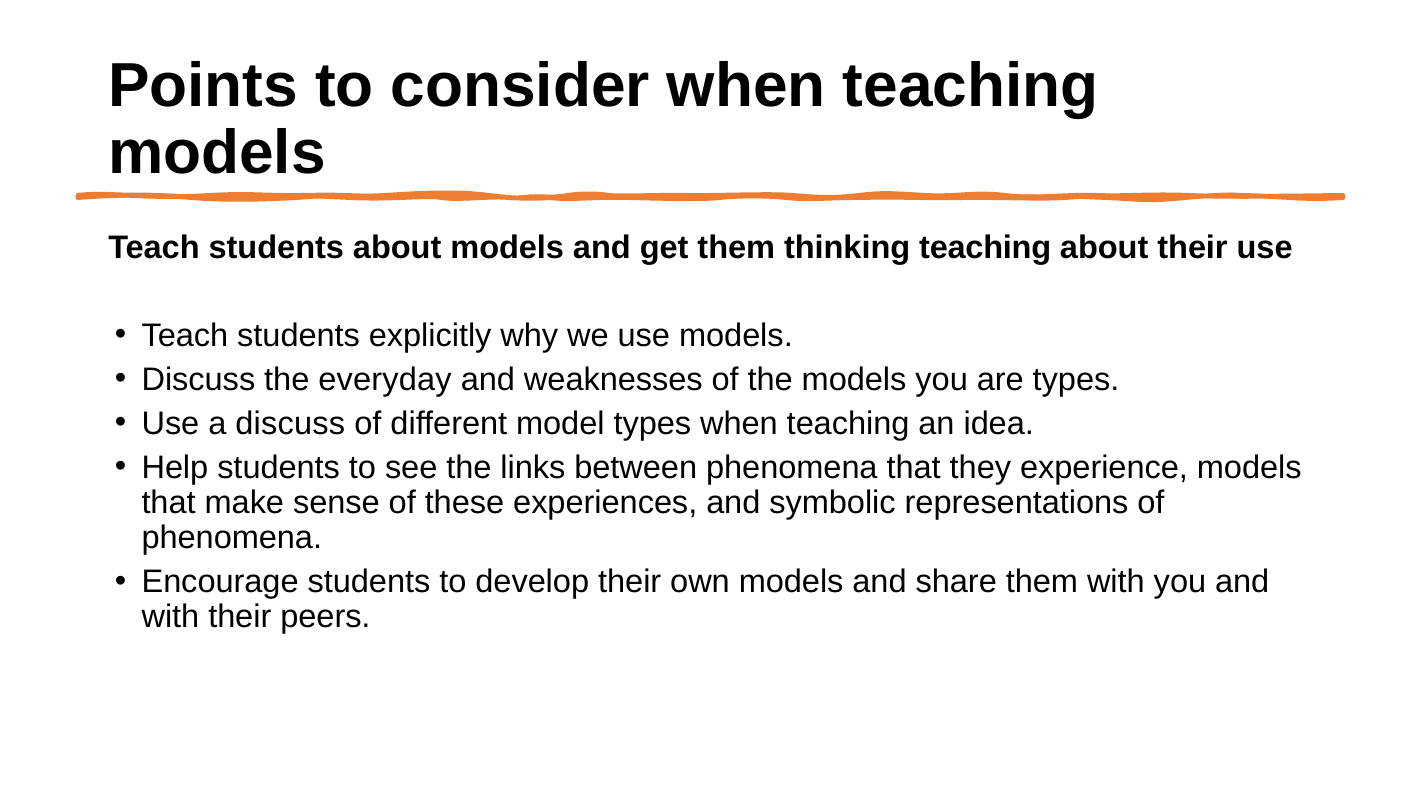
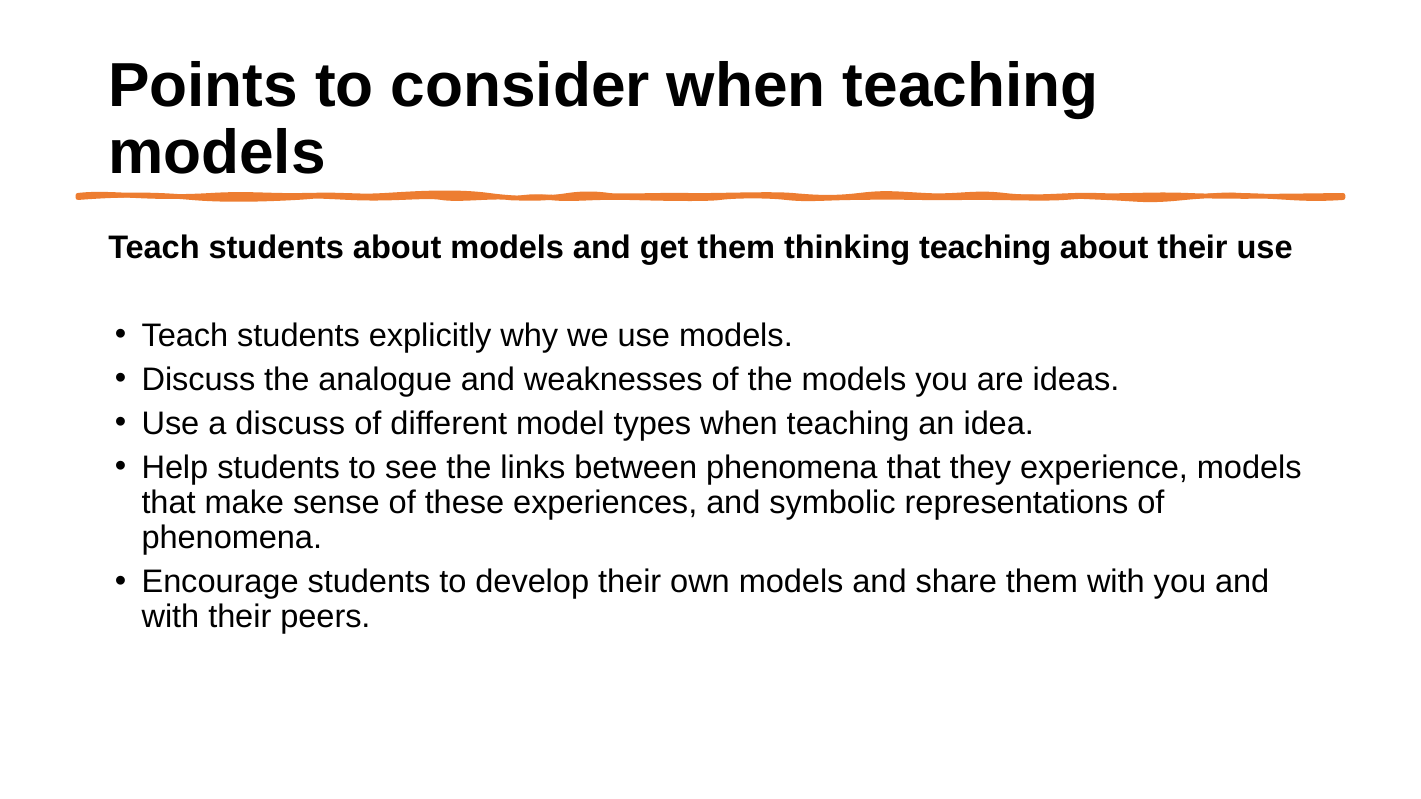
everyday: everyday -> analogue (385, 380)
are types: types -> ideas (1076, 380)
